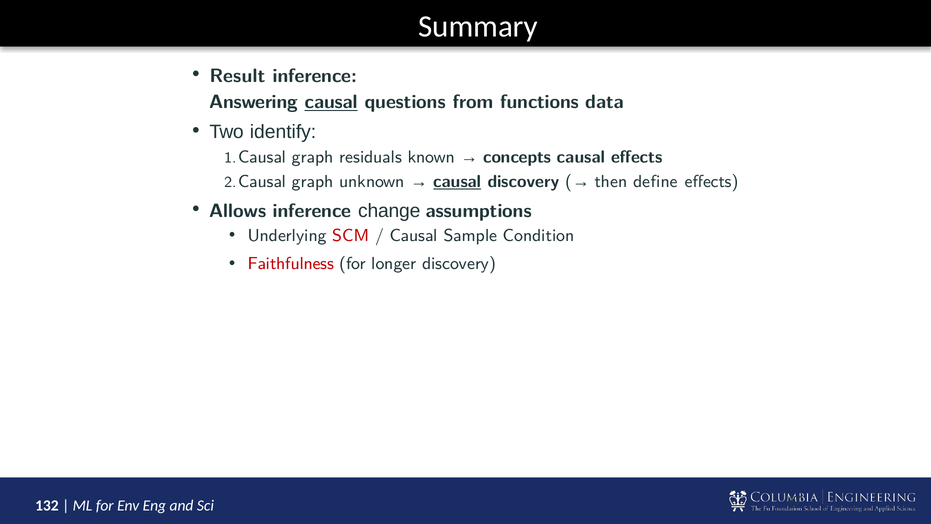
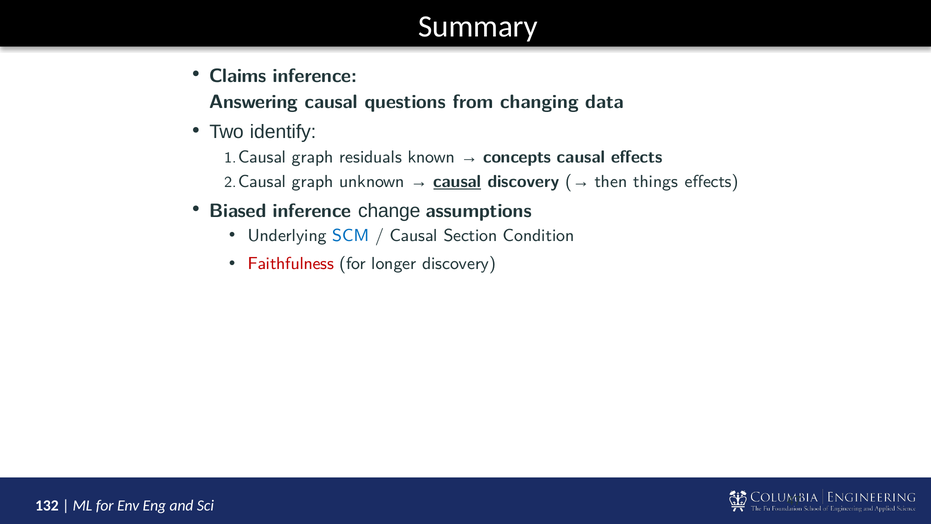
Result: Result -> Claims (238, 76)
causal underline: present -> none (331, 102)
functions: functions -> changing (540, 102)
define: define -> things (656, 181)
Allows: Allows -> Biased (238, 211)
SCM colour: red -> blue (351, 235)
Sample: Sample -> Section (470, 235)
